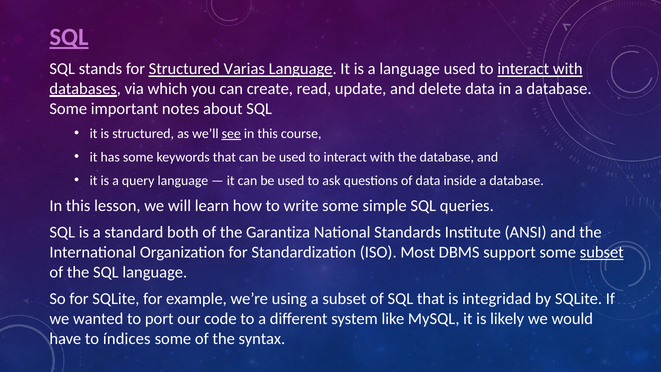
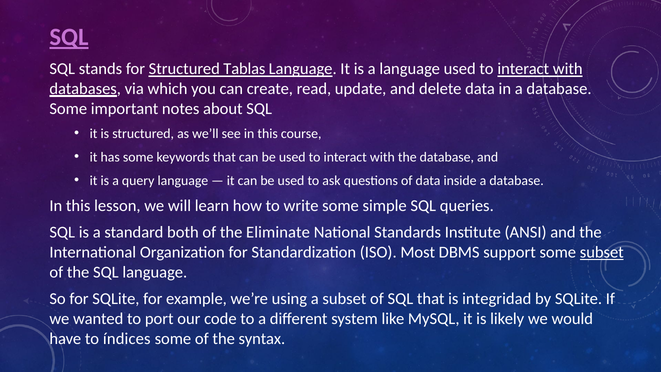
Varias: Varias -> Tablas (244, 69)
see underline: present -> none (231, 134)
Garantiza: Garantiza -> Eliminate (278, 232)
